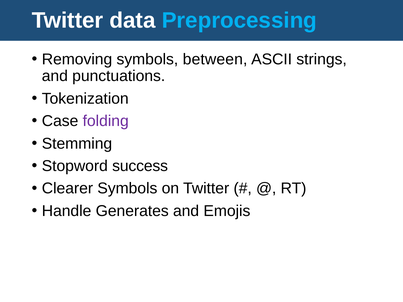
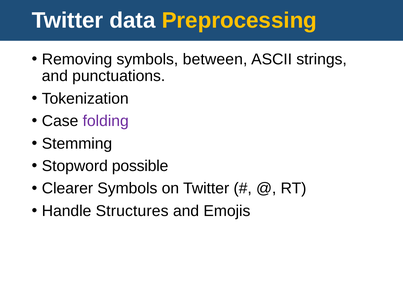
Preprocessing colour: light blue -> yellow (239, 21)
success: success -> possible (140, 166)
Generates: Generates -> Structures (132, 211)
